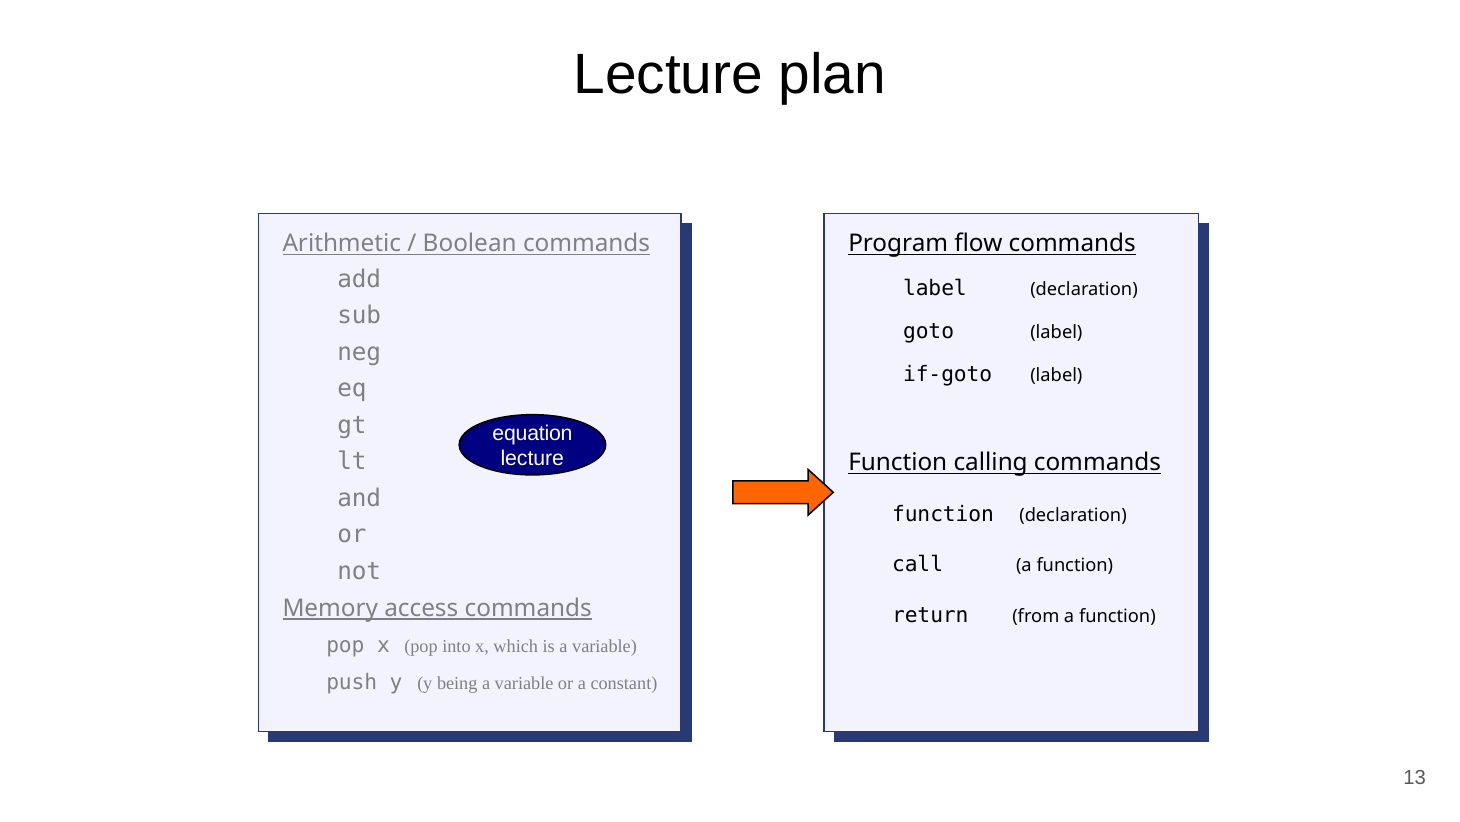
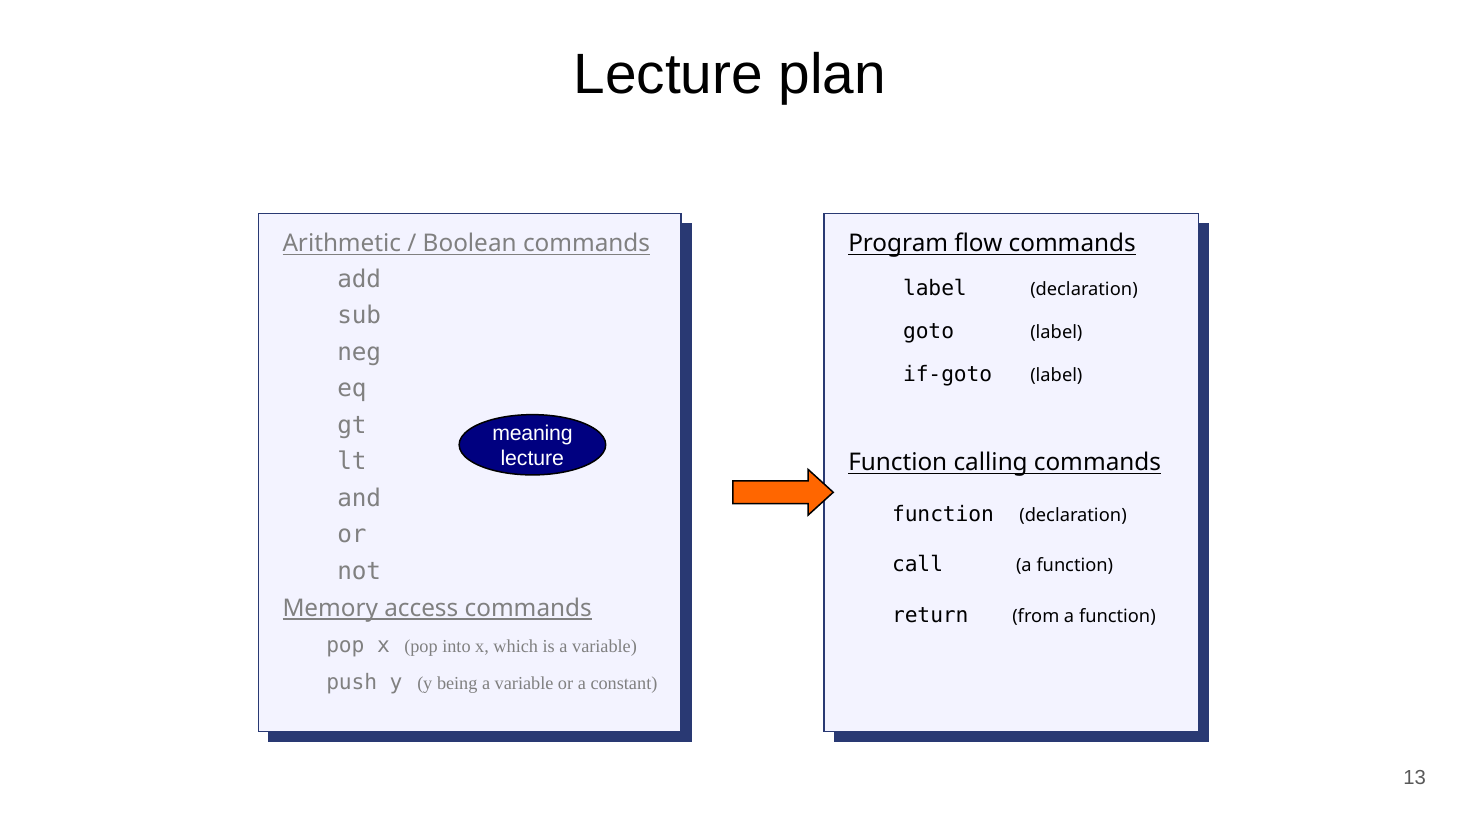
equation: equation -> meaning (532, 433)
